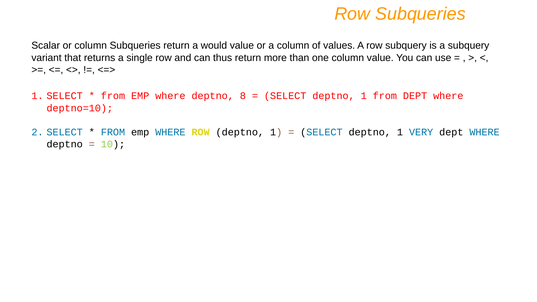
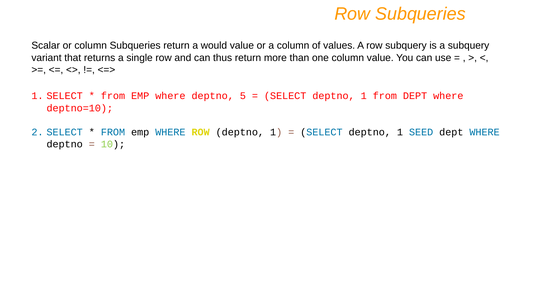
8: 8 -> 5 (243, 96)
VERY: VERY -> SEED (421, 132)
